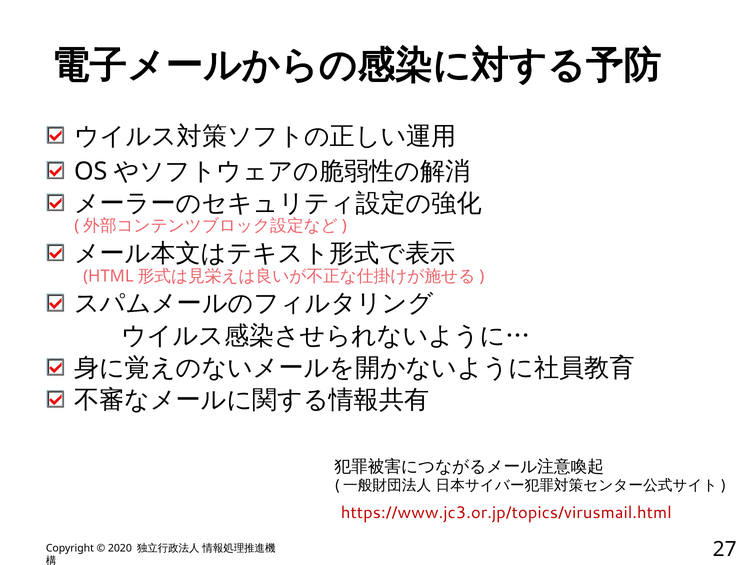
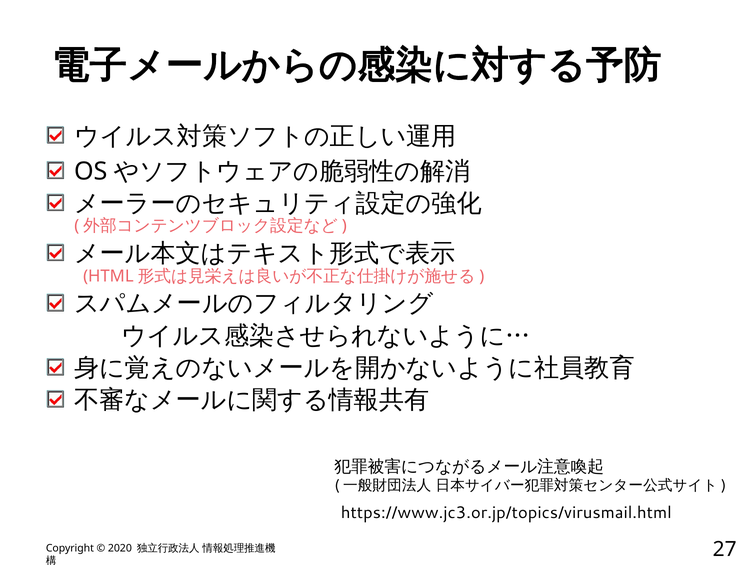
https://www.jc3.or.jp/topics/virusmail.html colour: red -> black (506, 512)
